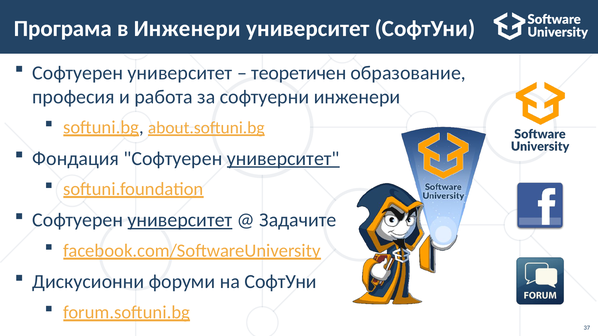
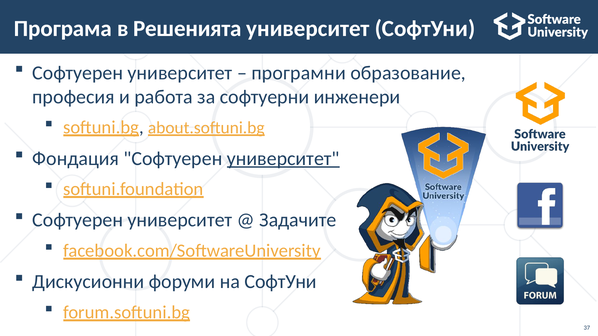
в Инженери: Инженери -> Решенията (187, 29)
теоретичен: теоретичен -> програмни (299, 73)
университет underline: present -> none (180, 220)
